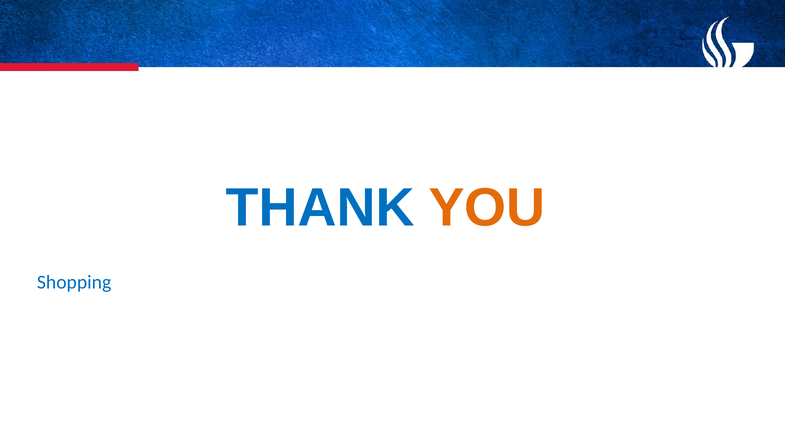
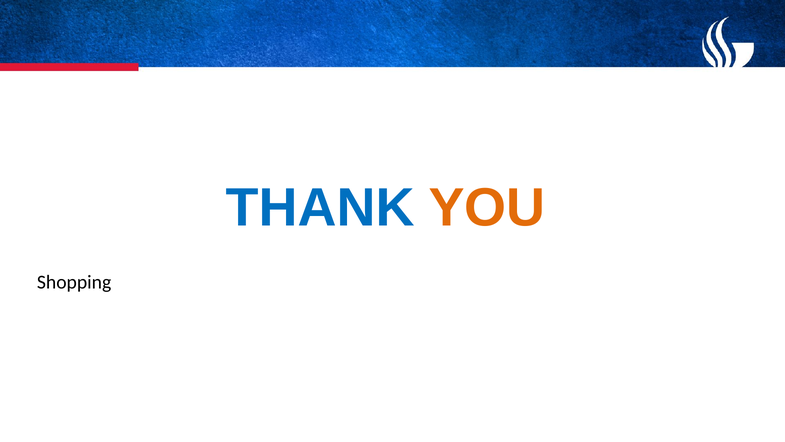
Shopping colour: blue -> black (74, 282)
